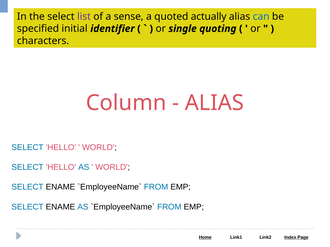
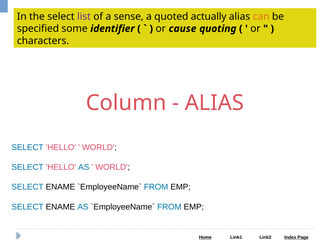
can colour: blue -> orange (261, 17)
initial: initial -> some (75, 29)
single: single -> cause (183, 29)
